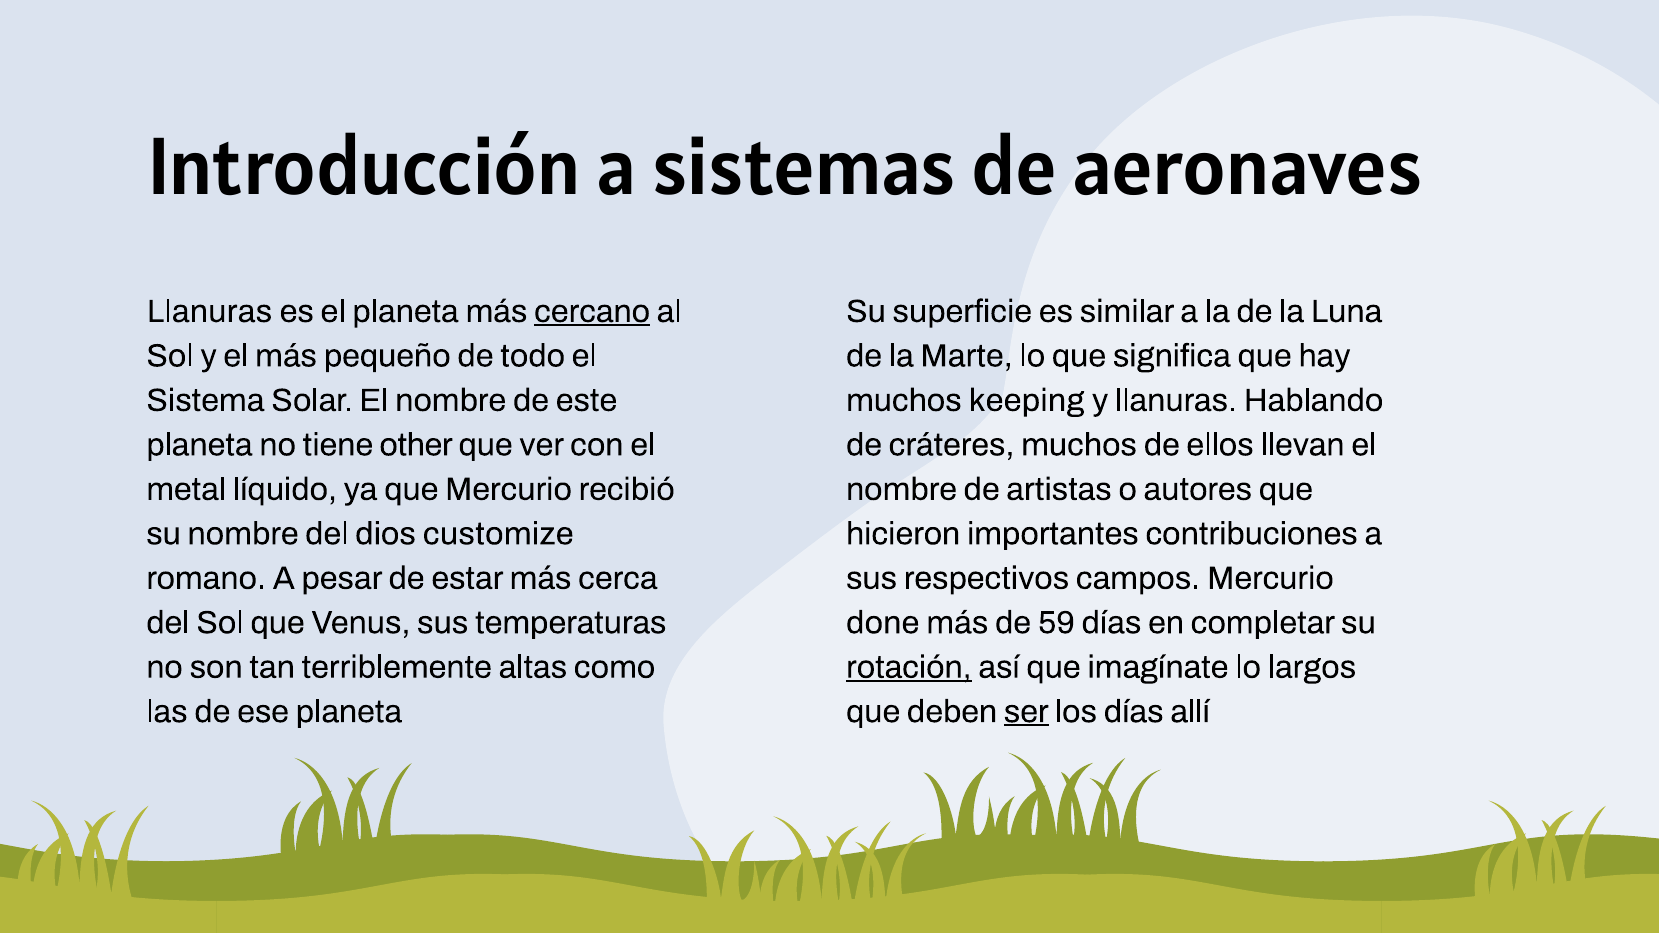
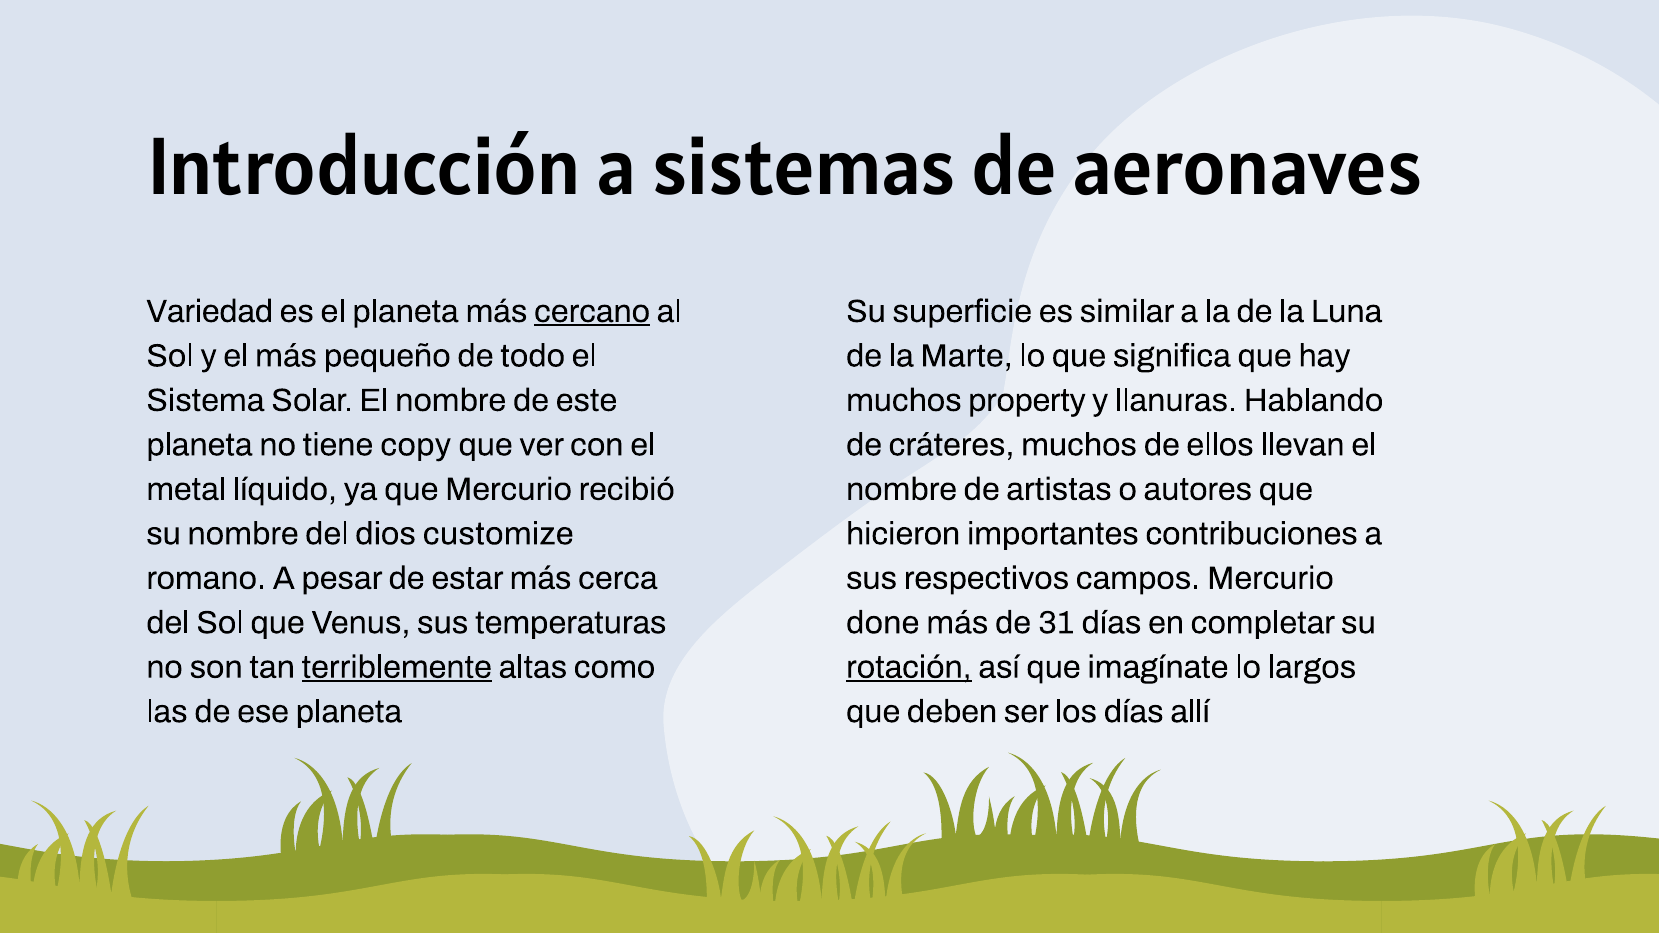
Llanuras: Llanuras -> Variedad (210, 311)
keeping: keeping -> property (1027, 400)
other: other -> copy (416, 445)
59: 59 -> 31 (1056, 623)
terriblemente underline: none -> present (397, 667)
ser underline: present -> none (1026, 712)
